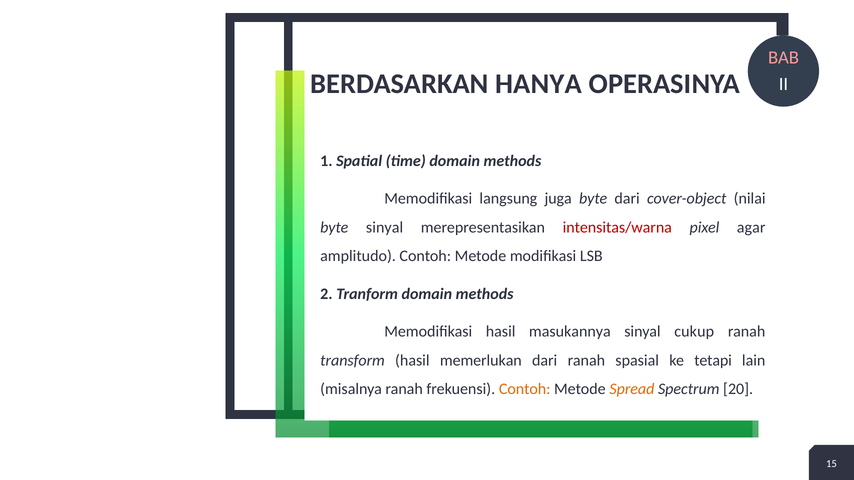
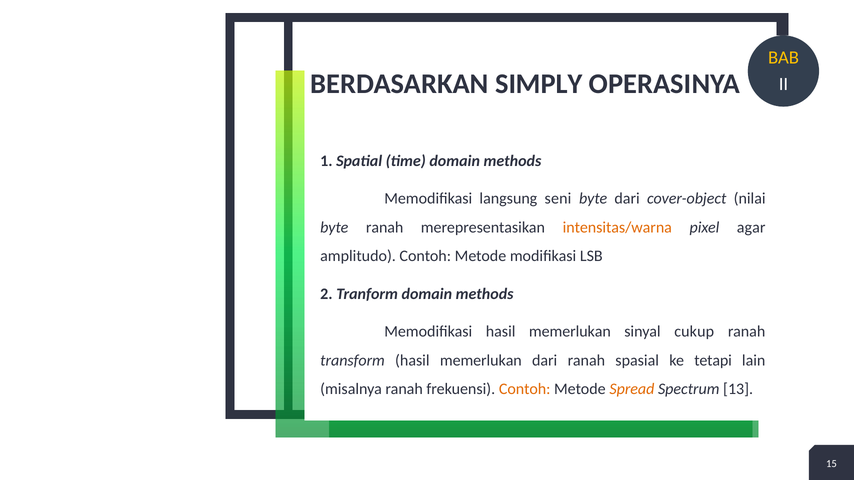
BAB colour: pink -> yellow (784, 58)
HANYA: HANYA -> SIMPLY (539, 84)
juga: juga -> seni (558, 199)
byte sinyal: sinyal -> ranah (385, 228)
intensitas/warna colour: red -> orange (617, 228)
Memodifikasi hasil masukannya: masukannya -> memerlukan (570, 332)
20: 20 -> 13 (738, 389)
